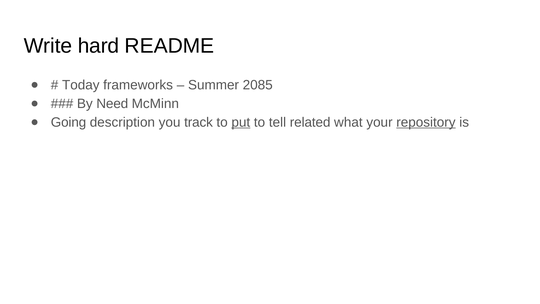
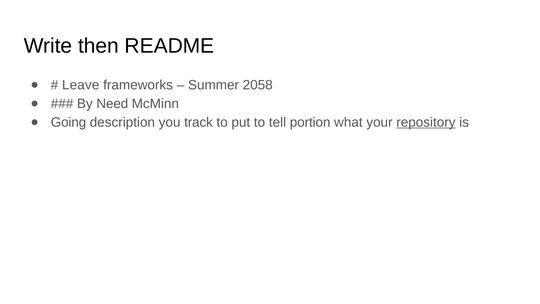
hard: hard -> then (98, 46)
Today: Today -> Leave (81, 85)
2085: 2085 -> 2058 (258, 85)
put underline: present -> none (241, 122)
related: related -> portion (310, 122)
